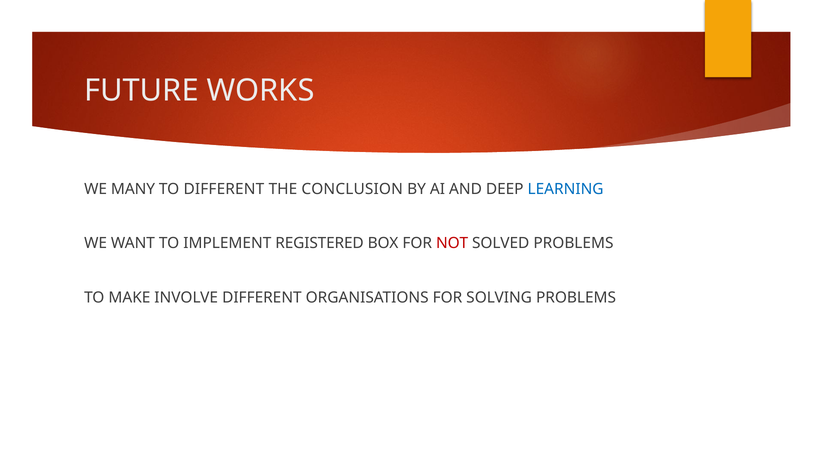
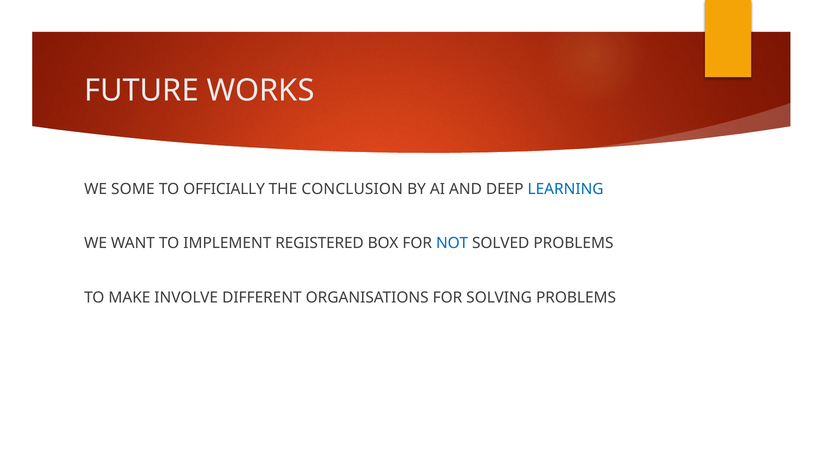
MANY: MANY -> SOME (133, 189)
TO DIFFERENT: DIFFERENT -> OFFICIALLY (224, 189)
NOT colour: red -> blue (452, 243)
